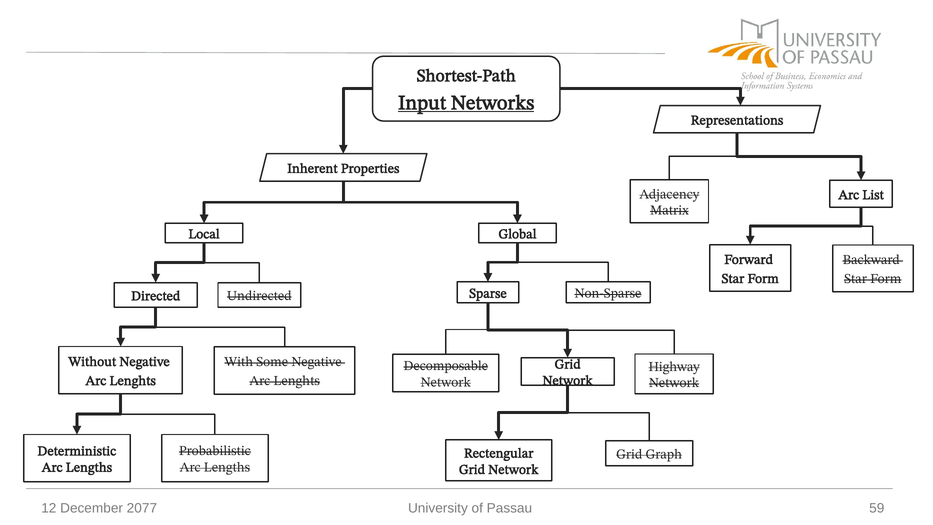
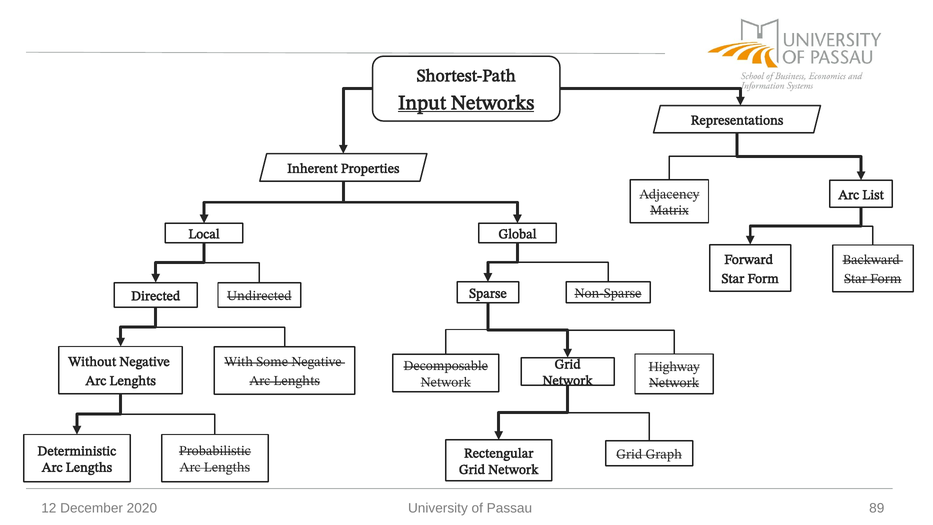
2077: 2077 -> 2020 (142, 508)
59: 59 -> 89 (877, 508)
